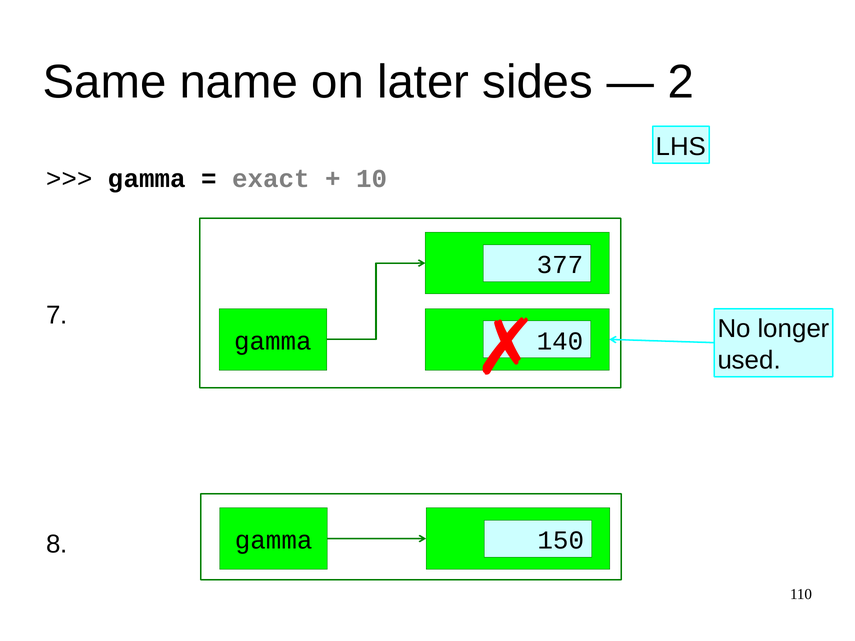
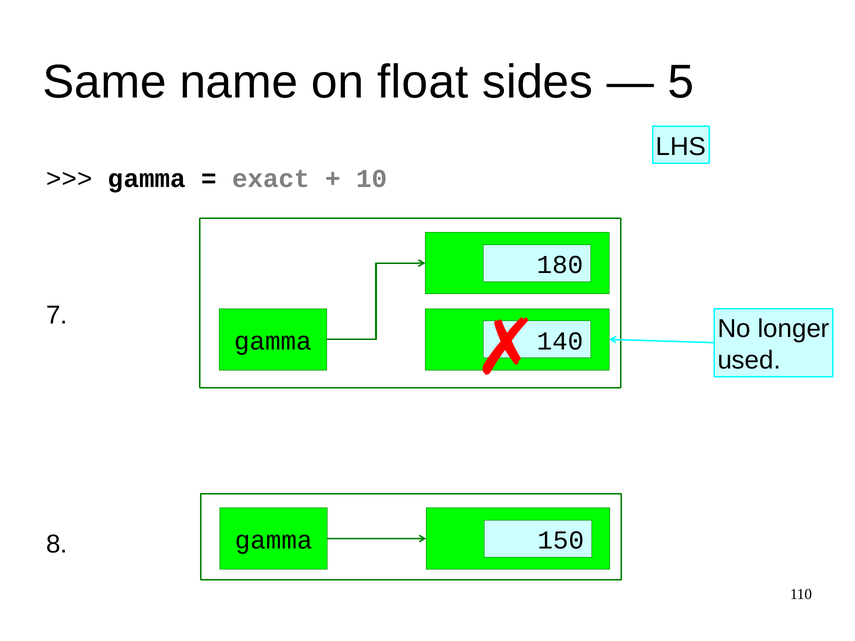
later: later -> float (423, 82)
2: 2 -> 5 (681, 82)
377: 377 -> 180 (560, 265)
